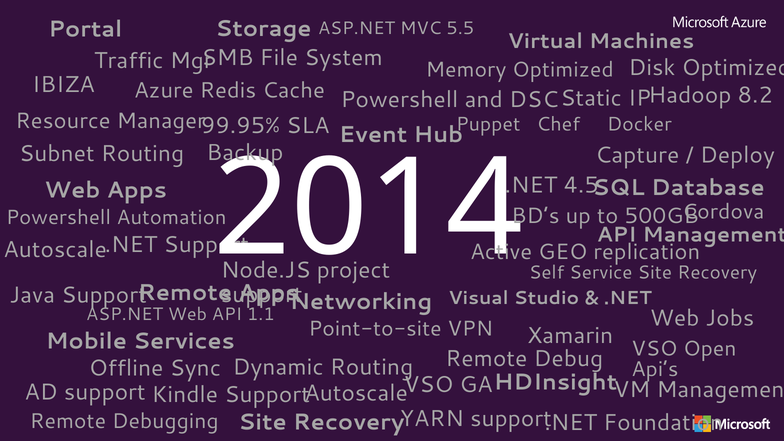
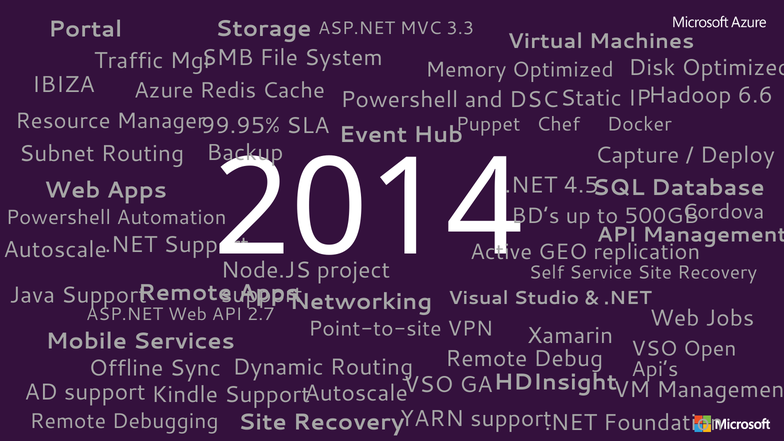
5.5: 5.5 -> 3.3 (460, 29)
8.2: 8.2 -> 6.6 (755, 95)
1.1: 1.1 -> 2.7 (261, 314)
